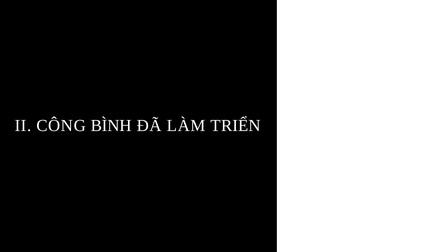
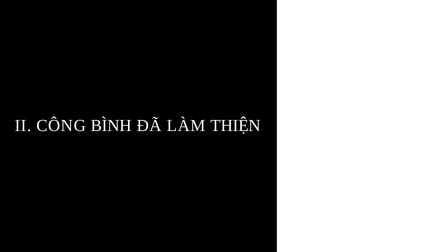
TRIỂN: TRIỂN -> THIỆN (236, 126)
